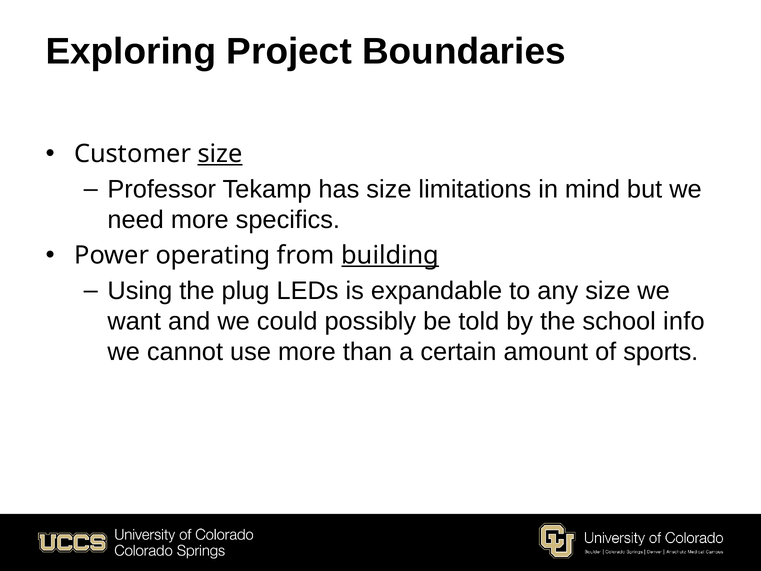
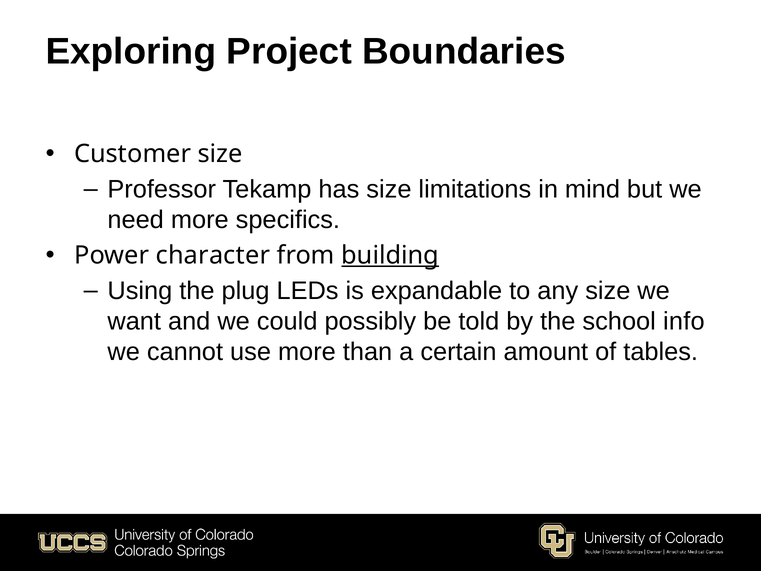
size underline: present -> none (220, 154)
operating: operating -> character (213, 255)
sports: sports -> tables (661, 352)
